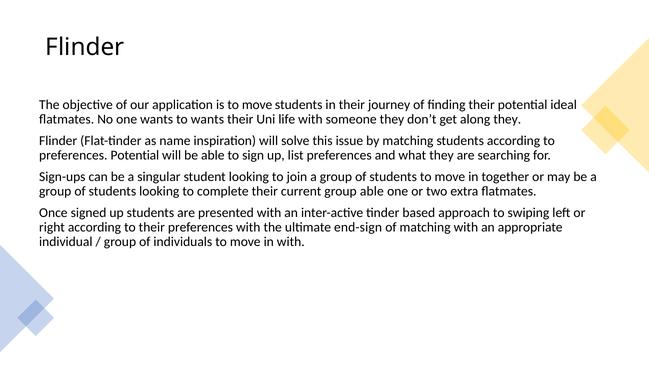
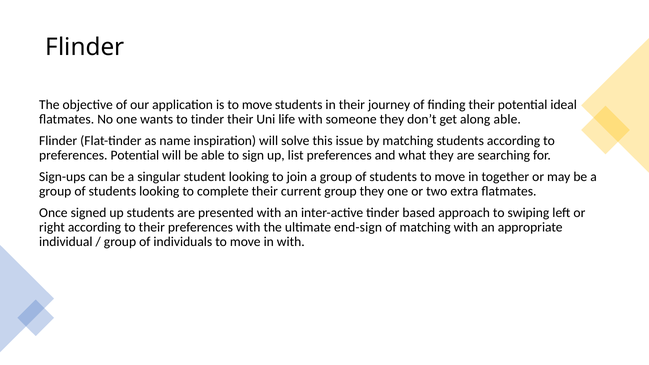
to wants: wants -> tinder (207, 119)
along they: they -> able (507, 119)
group able: able -> they (372, 191)
